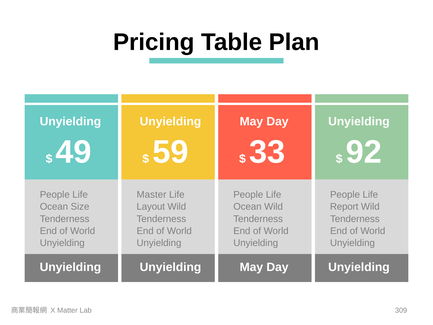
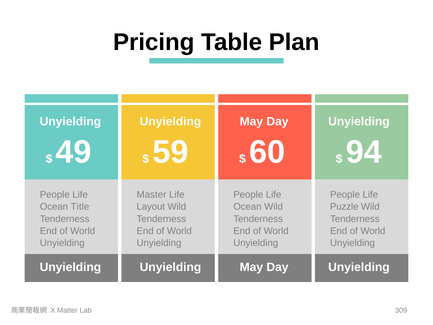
33: 33 -> 60 (267, 152)
92: 92 -> 94 (364, 152)
Size: Size -> Title (80, 207)
Report: Report -> Puzzle (344, 207)
